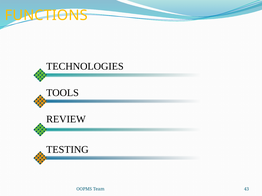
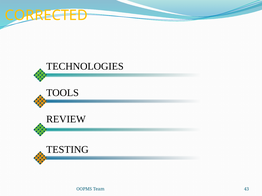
FUNCTIONS: FUNCTIONS -> CORRECTED (46, 15)
